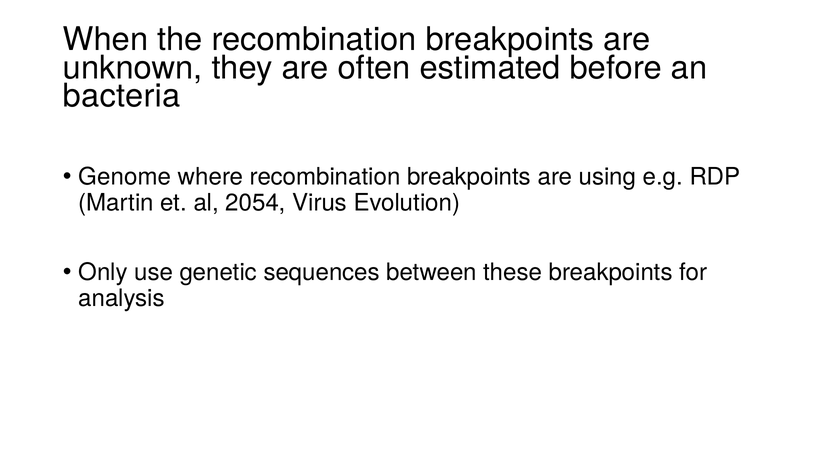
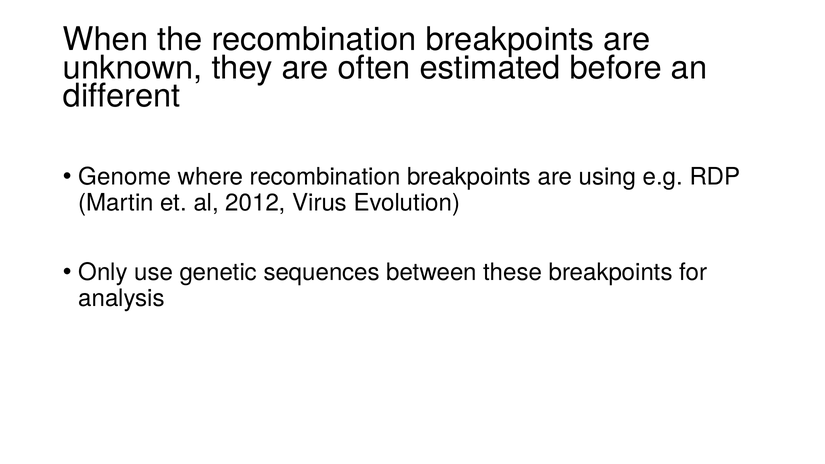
bacteria: bacteria -> different (122, 96)
2054: 2054 -> 2012 (256, 203)
